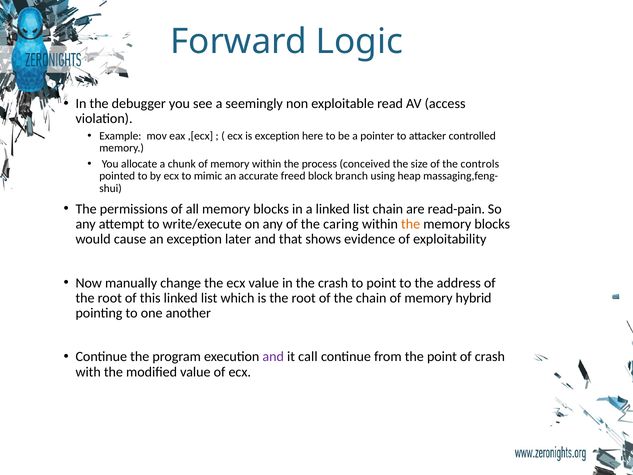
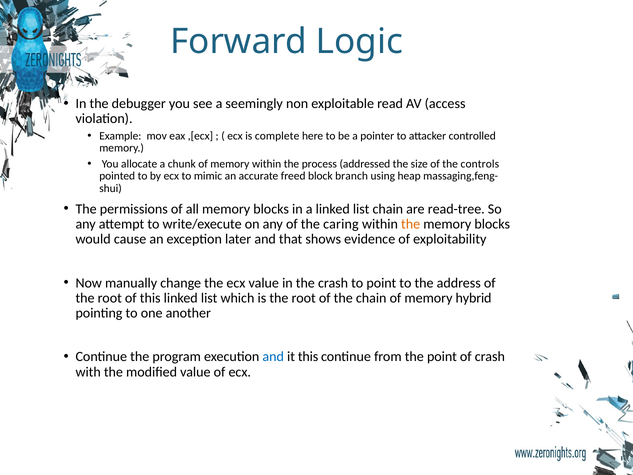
is exception: exception -> complete (277, 136)
conceived: conceived -> addressed (365, 164)
read-pain: read-pain -> read-tree (456, 209)
and colour: purple -> blue (273, 357)
it call: call -> this (308, 357)
